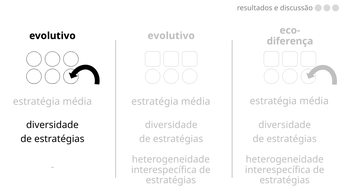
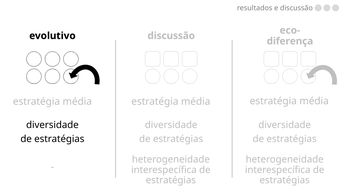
evolutivo evolutivo: evolutivo -> discussão (171, 36)
